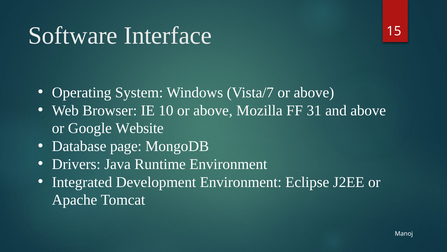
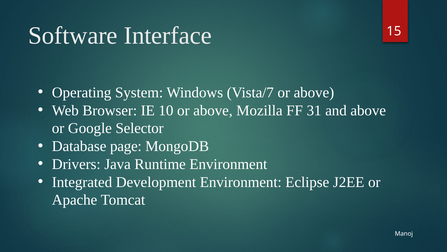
Website: Website -> Selector (140, 128)
